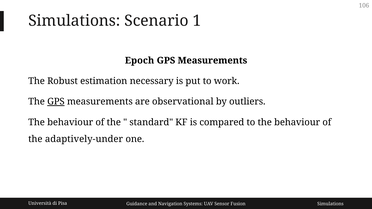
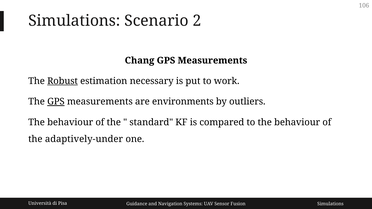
1: 1 -> 2 (197, 21)
Epoch: Epoch -> Chang (140, 61)
Robust underline: none -> present (63, 81)
observational: observational -> environments (183, 102)
